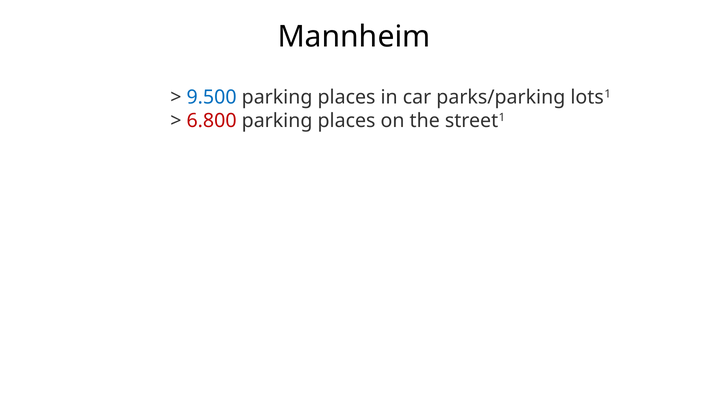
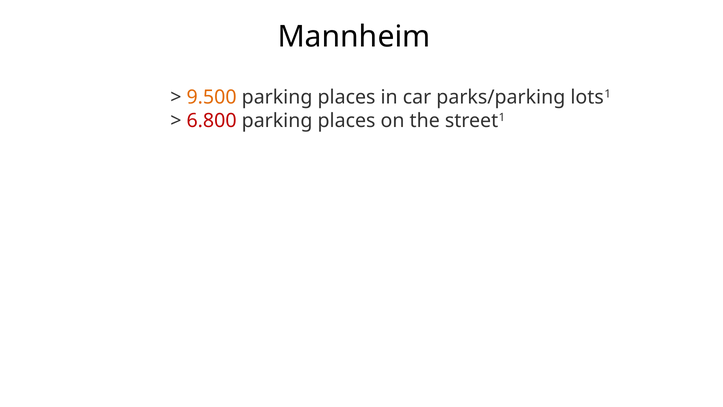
9.500 colour: blue -> orange (212, 97)
